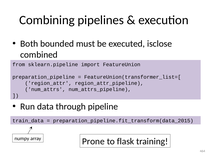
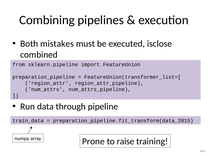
bounded: bounded -> mistakes (57, 44)
flask: flask -> raise (126, 141)
